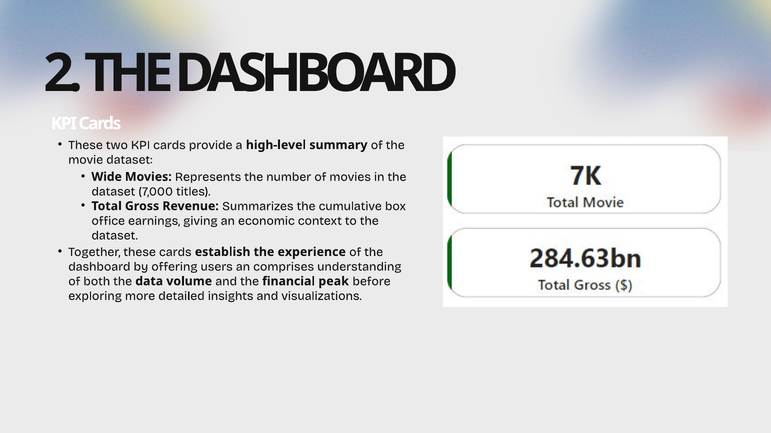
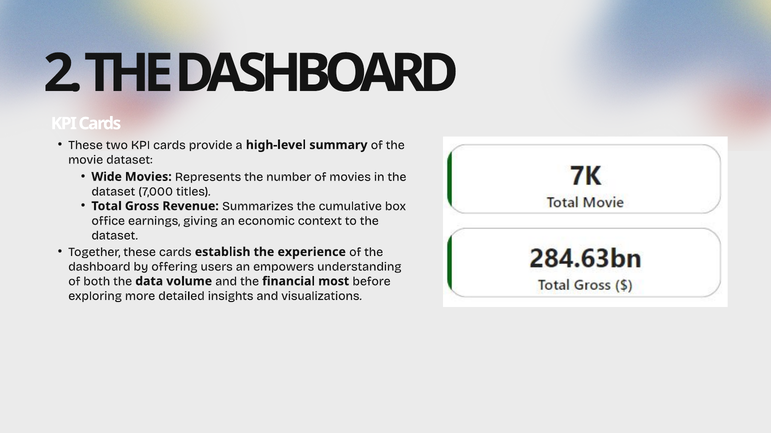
comprises: comprises -> empowers (284, 267)
peak: peak -> most (334, 282)
